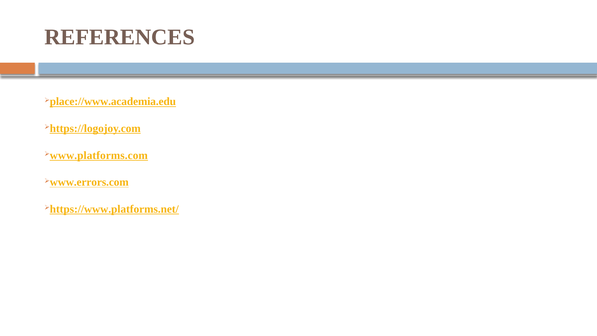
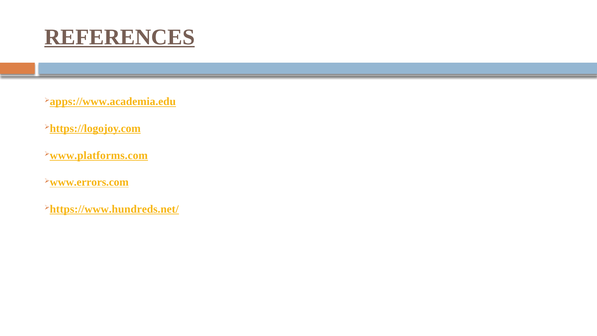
REFERENCES underline: none -> present (120, 37)
place://www.academia.edu: place://www.academia.edu -> apps://www.academia.edu (113, 102)
https://www.platforms.net/: https://www.platforms.net/ -> https://www.hundreds.net/ (114, 209)
